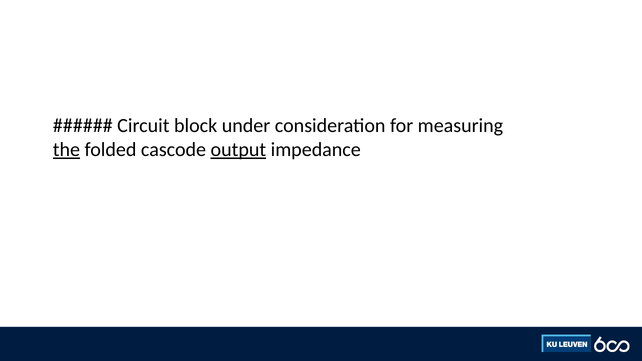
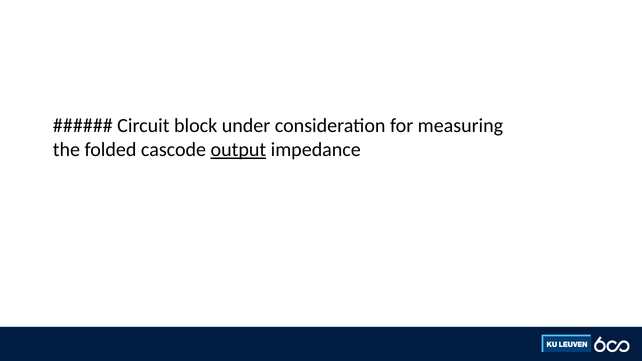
the underline: present -> none (66, 150)
